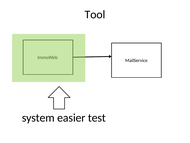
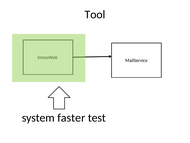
easier: easier -> faster (71, 117)
